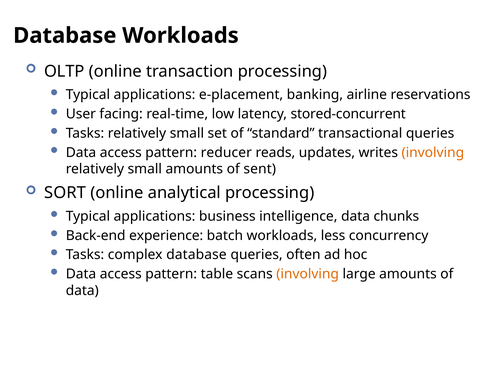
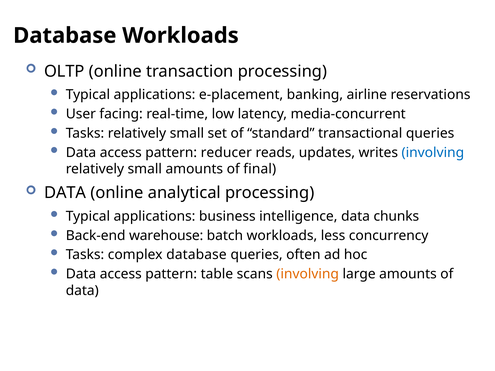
stored-concurrent: stored-concurrent -> media-concurrent (348, 114)
involving colour: orange -> blue (433, 153)
sent: sent -> final (260, 169)
SORT: SORT -> DATA (65, 193)
experience: experience -> warehouse (166, 236)
